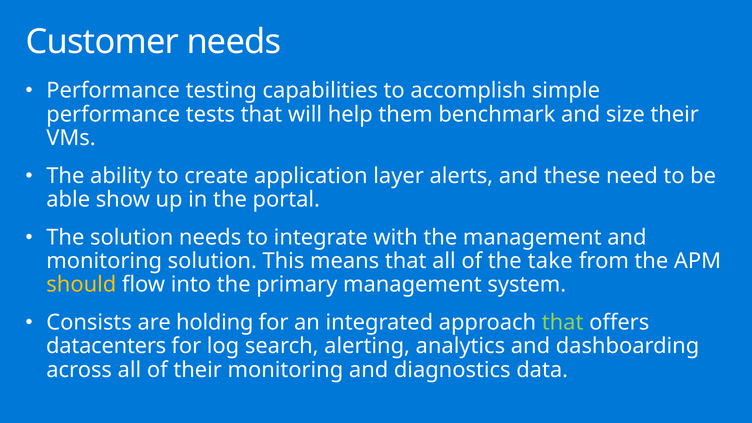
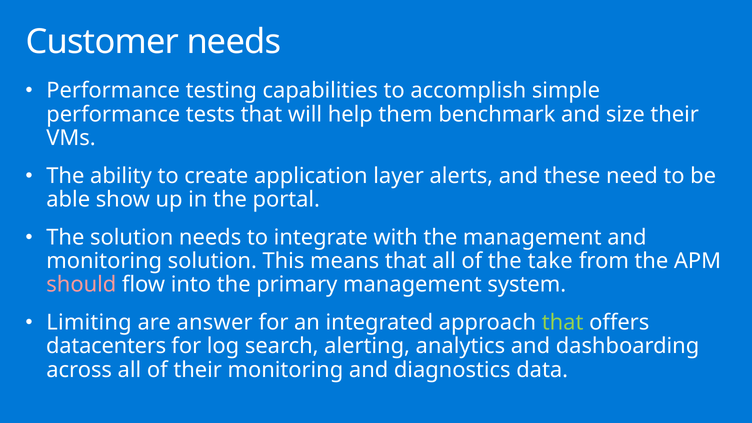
should colour: yellow -> pink (81, 285)
Consists: Consists -> Limiting (89, 323)
holding: holding -> answer (215, 323)
